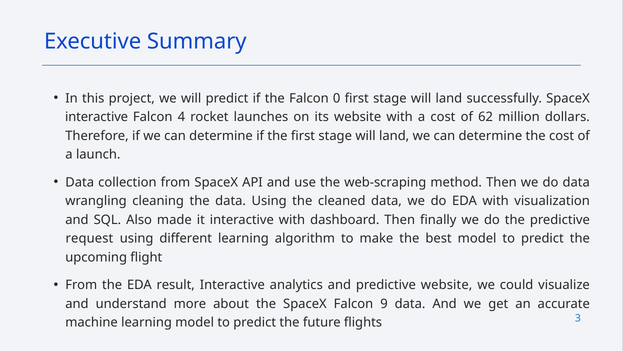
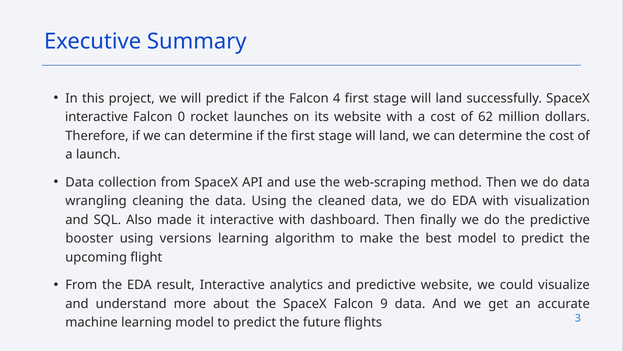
0: 0 -> 4 (337, 98)
4: 4 -> 0 (181, 117)
request: request -> booster (89, 238)
different: different -> versions (186, 238)
